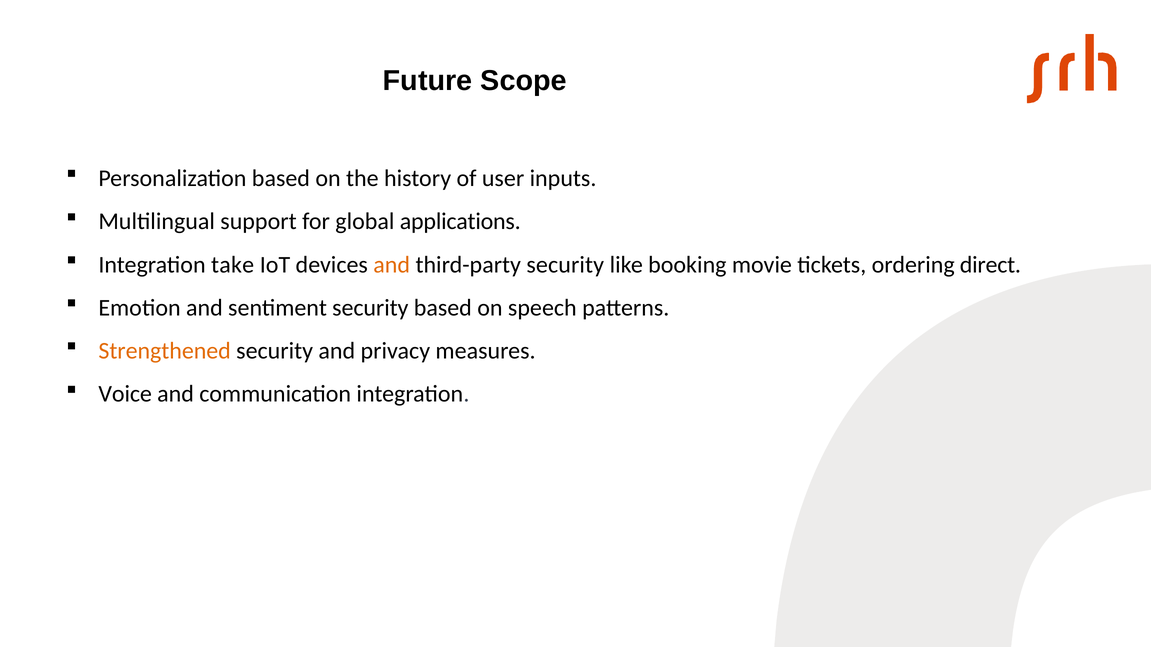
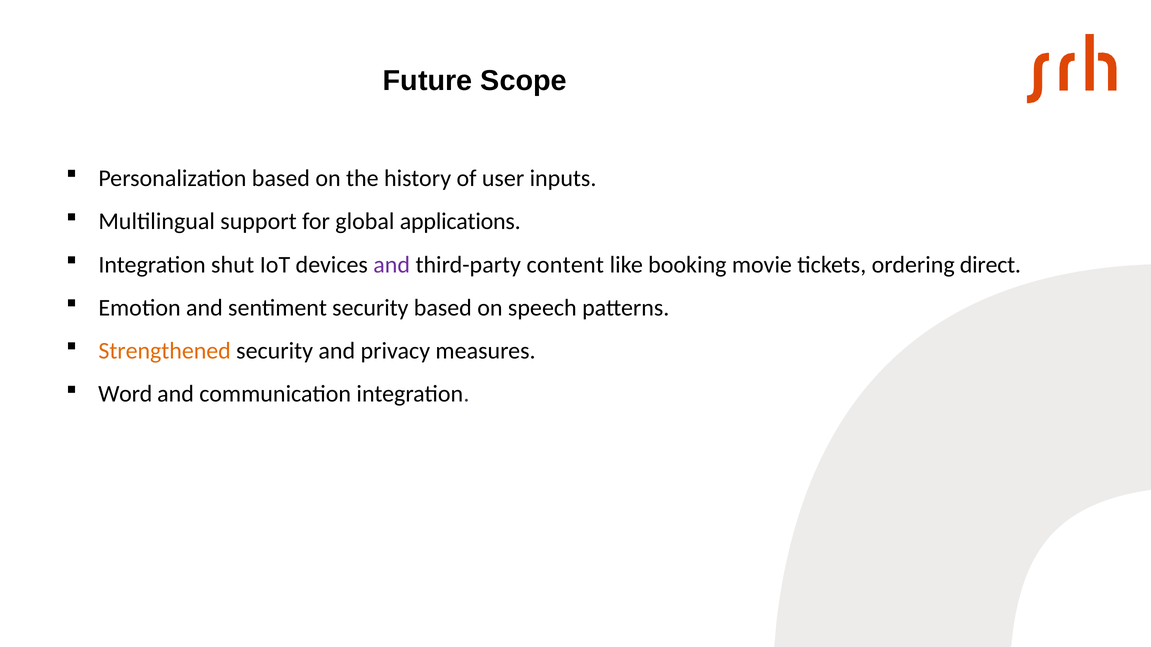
take: take -> shut (233, 265)
and colour: orange -> purple (392, 265)
third-party security: security -> content (565, 265)
Voice: Voice -> Word (125, 394)
